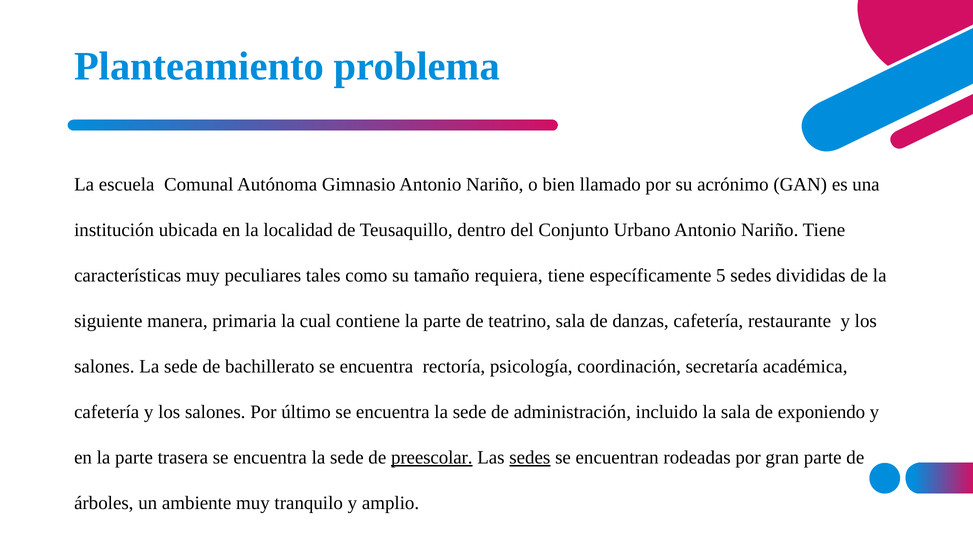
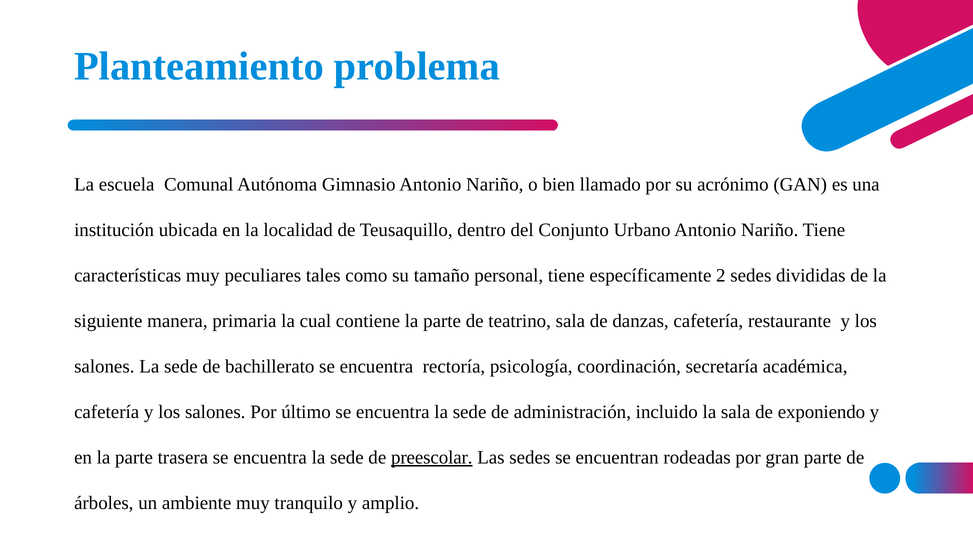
requiera: requiera -> personal (509, 276)
5: 5 -> 2 (721, 276)
sedes underline: present -> none (530, 458)
